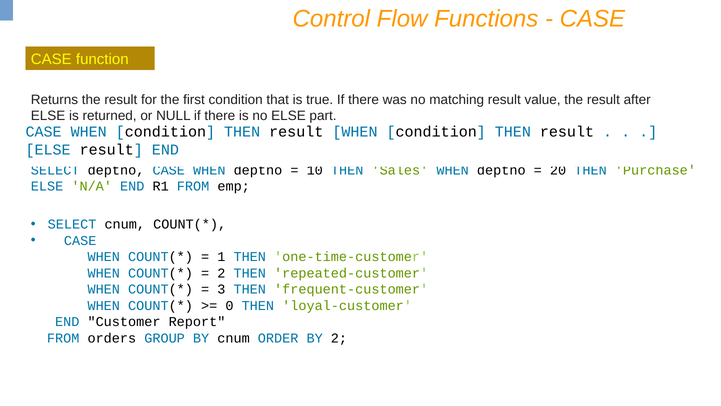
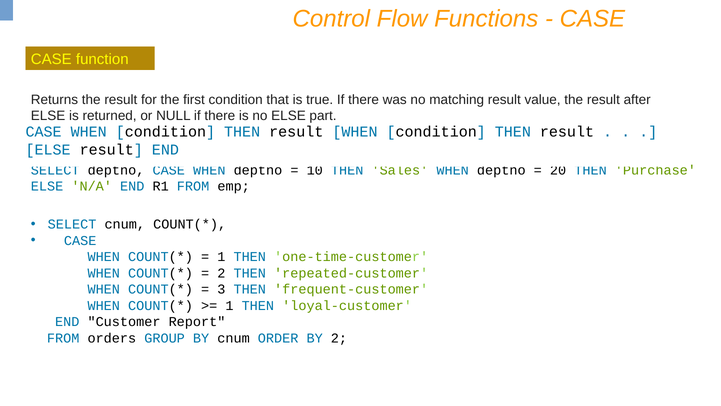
0: 0 -> 1 (229, 305)
